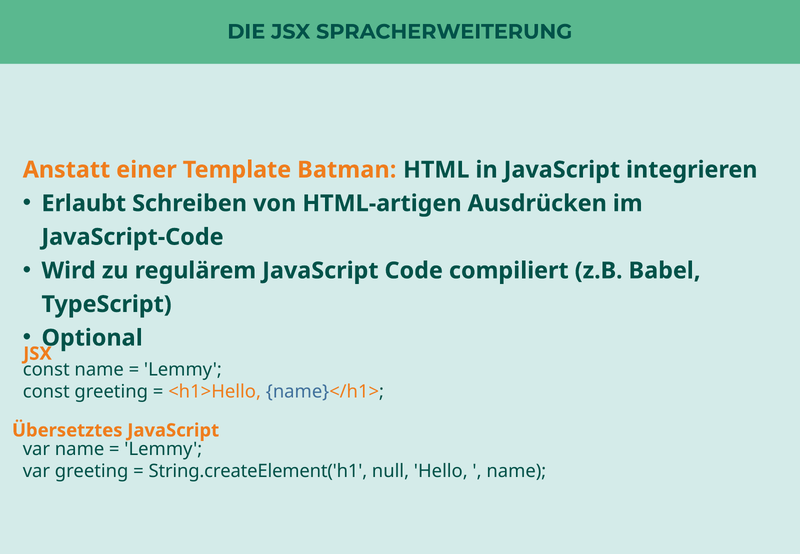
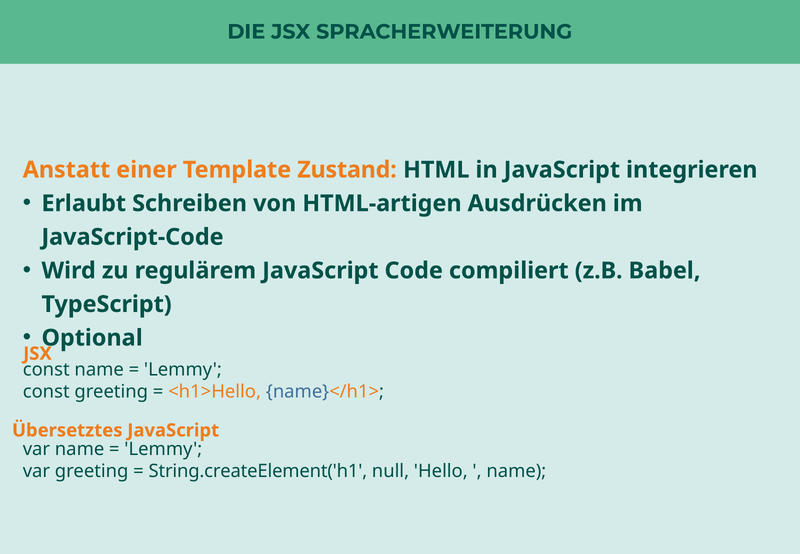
Batman: Batman -> Zustand (347, 170)
